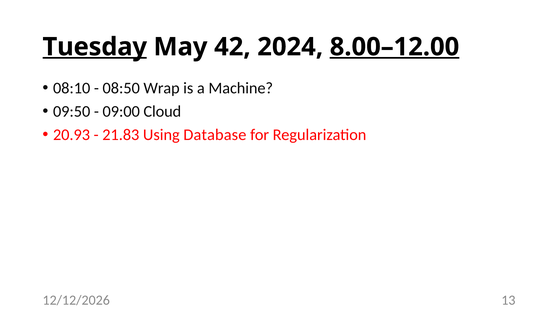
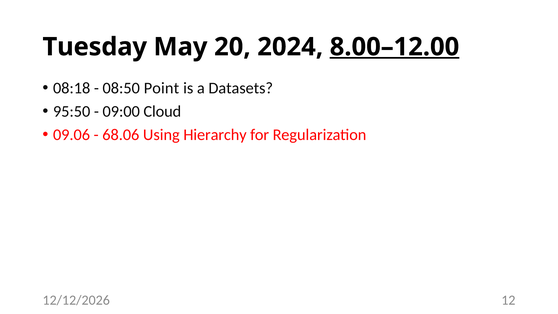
Tuesday underline: present -> none (95, 47)
42: 42 -> 20 (232, 47)
08:10: 08:10 -> 08:18 (72, 88)
Wrap: Wrap -> Point (161, 88)
Machine: Machine -> Datasets (241, 88)
09:50: 09:50 -> 95:50 (72, 111)
20.93: 20.93 -> 09.06 (72, 135)
21.83: 21.83 -> 68.06 (121, 135)
Database: Database -> Hierarchy (215, 135)
13: 13 -> 12 (508, 300)
